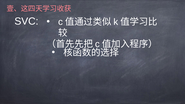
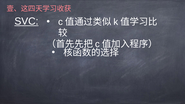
SVC underline: none -> present (26, 21)
